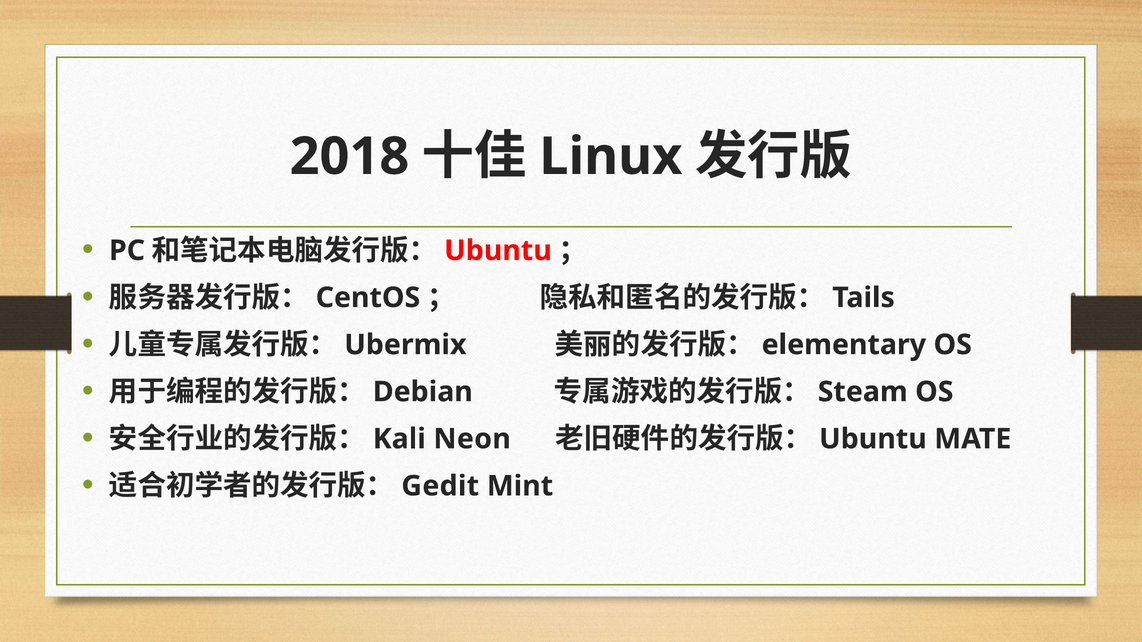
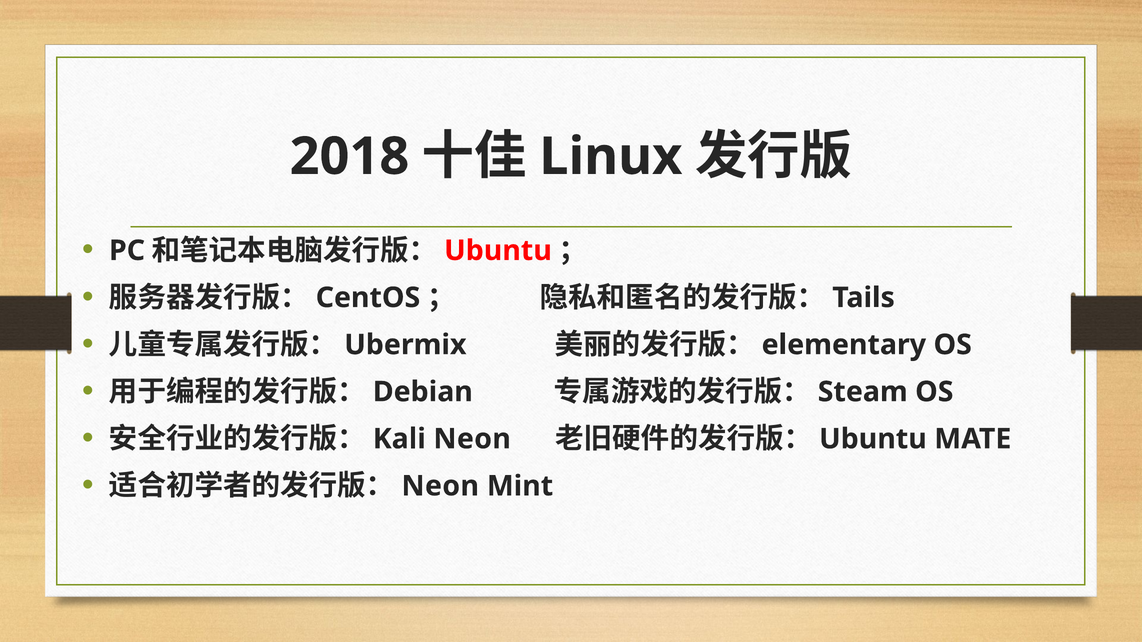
Gedit: Gedit -> Neon (440, 486)
